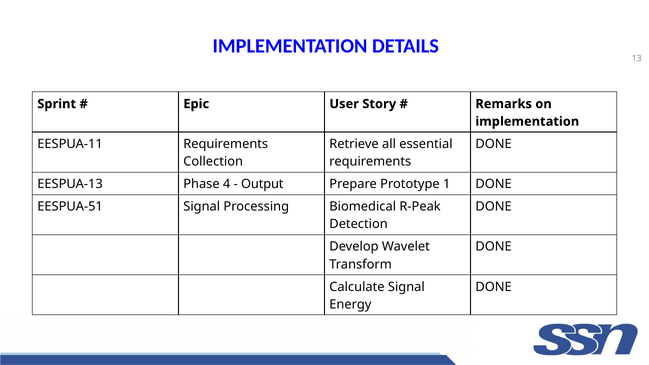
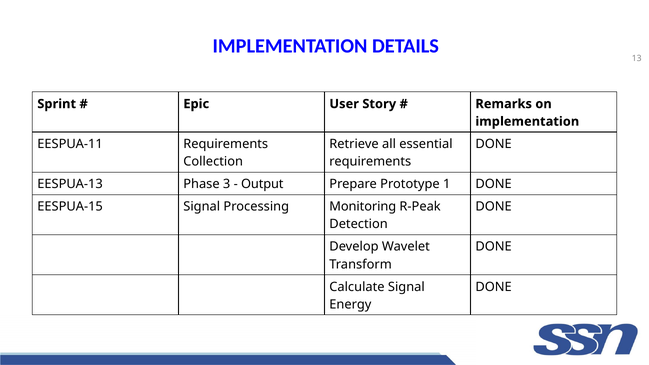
4: 4 -> 3 (227, 184)
EESPUA-51: EESPUA-51 -> EESPUA-15 (70, 207)
Biomedical: Biomedical -> Monitoring (363, 207)
